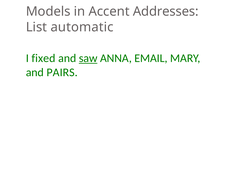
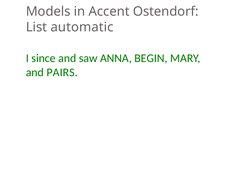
Addresses: Addresses -> Ostendorf (166, 11)
fixed: fixed -> since (44, 58)
saw underline: present -> none (88, 58)
EMAIL: EMAIL -> BEGIN (151, 58)
